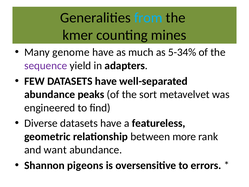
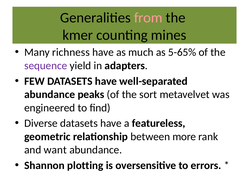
from colour: light blue -> pink (148, 18)
genome: genome -> richness (71, 52)
5-34%: 5-34% -> 5-65% (182, 52)
pigeons: pigeons -> plotting (85, 165)
